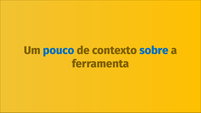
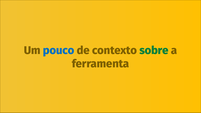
sobre colour: blue -> green (154, 50)
